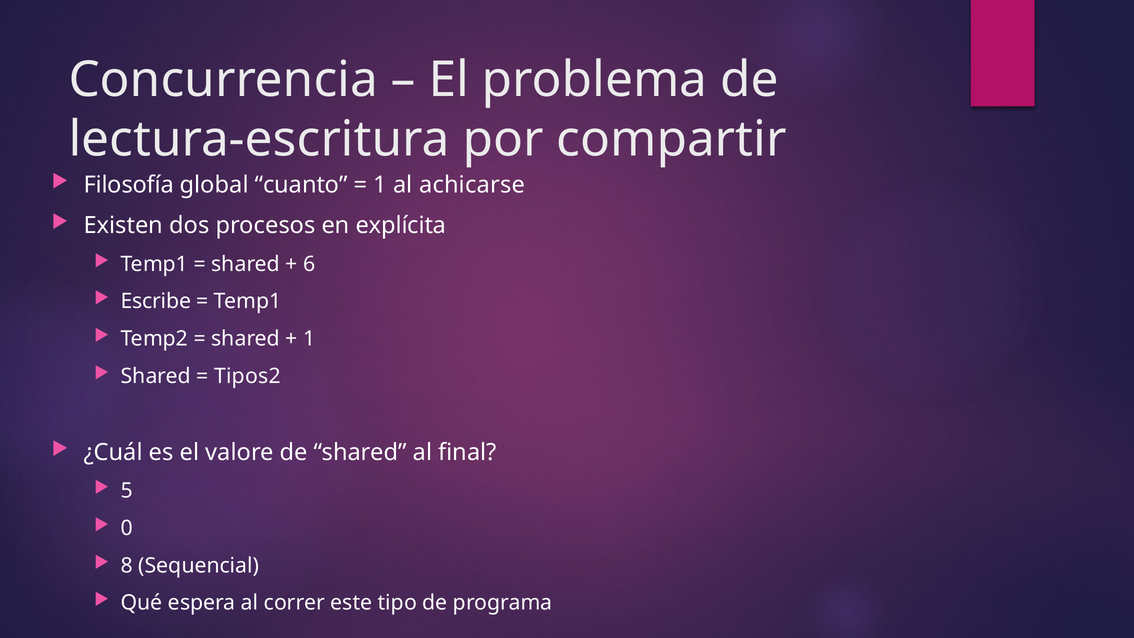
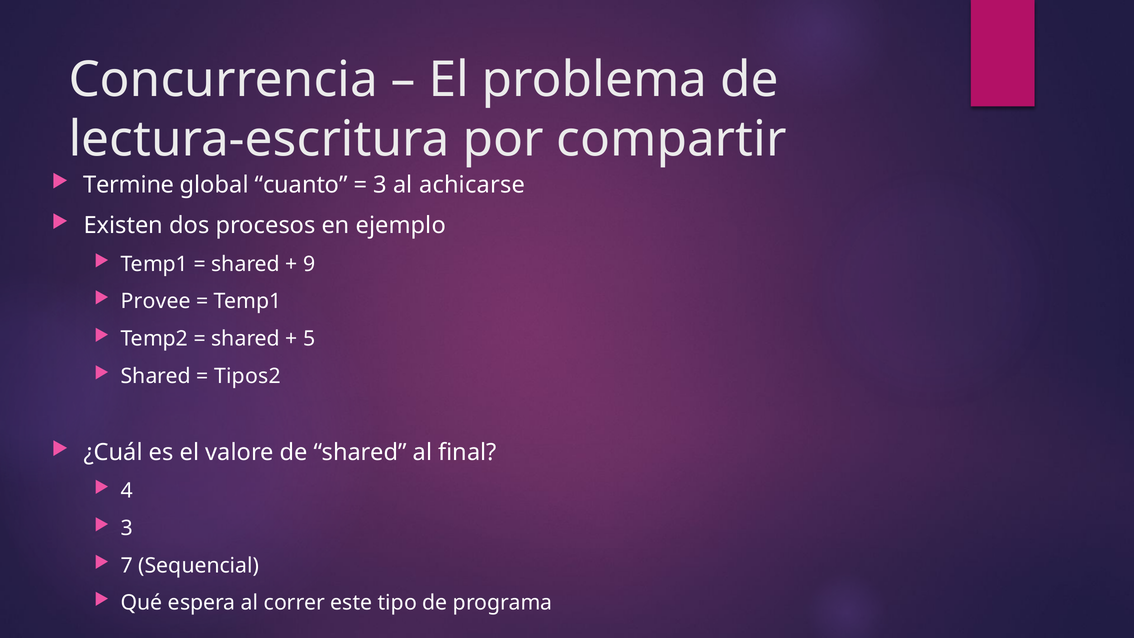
Filosofía: Filosofía -> Termine (129, 185)
1: 1 -> 3 (380, 185)
explícita: explícita -> ejemplo (401, 225)
6: 6 -> 9 (309, 264)
Escribe: Escribe -> Provee (156, 301)
1: 1 -> 5 (309, 339)
5: 5 -> 4 (127, 491)
0: 0 -> 3 (127, 528)
8: 8 -> 7 (127, 565)
